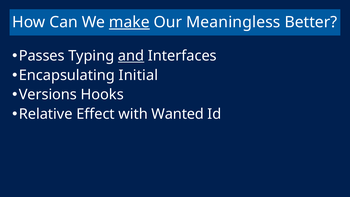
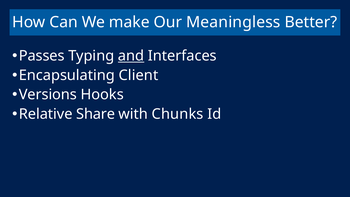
make underline: present -> none (129, 22)
Initial: Initial -> Client (138, 75)
Effect: Effect -> Share (96, 114)
Wanted: Wanted -> Chunks (178, 114)
